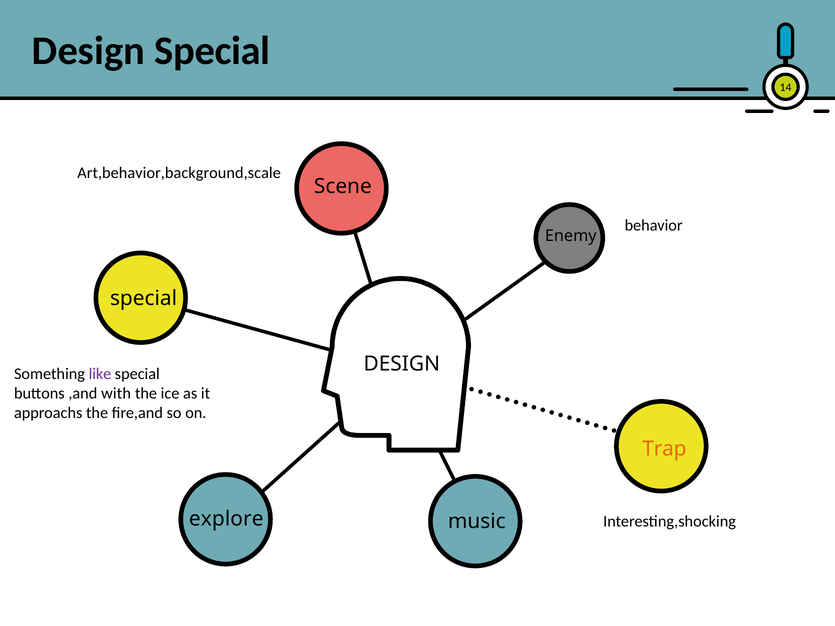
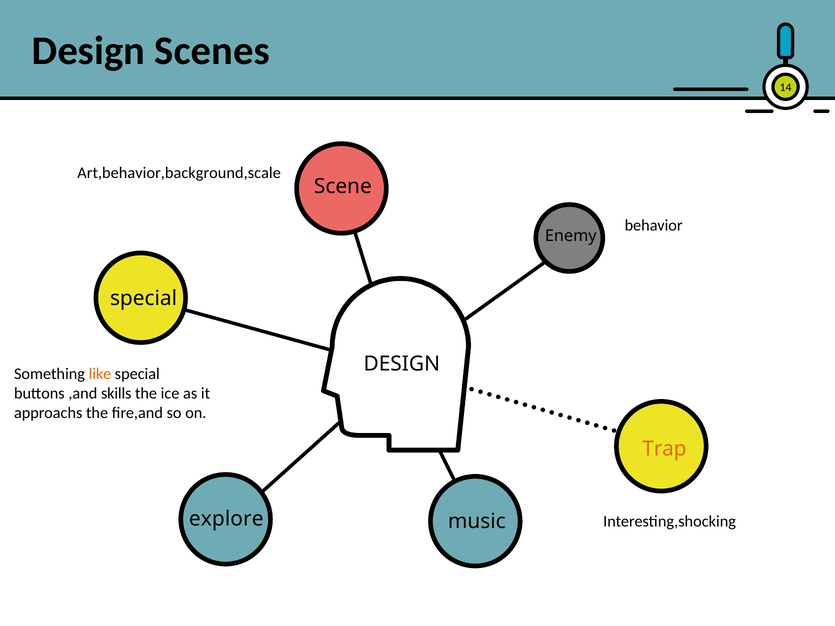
Design Special: Special -> Scenes (212, 51)
like colour: purple -> orange (100, 374)
with: with -> skills (116, 394)
